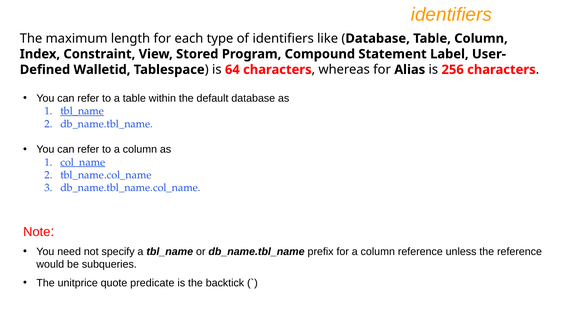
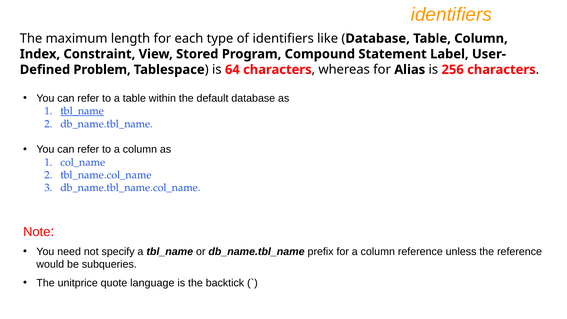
Walletid: Walletid -> Problem (102, 70)
col_name underline: present -> none (83, 162)
predicate: predicate -> language (152, 283)
